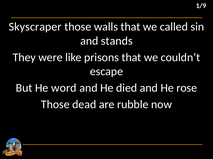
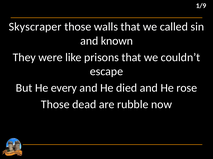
stands: stands -> known (117, 41)
word: word -> every (64, 88)
